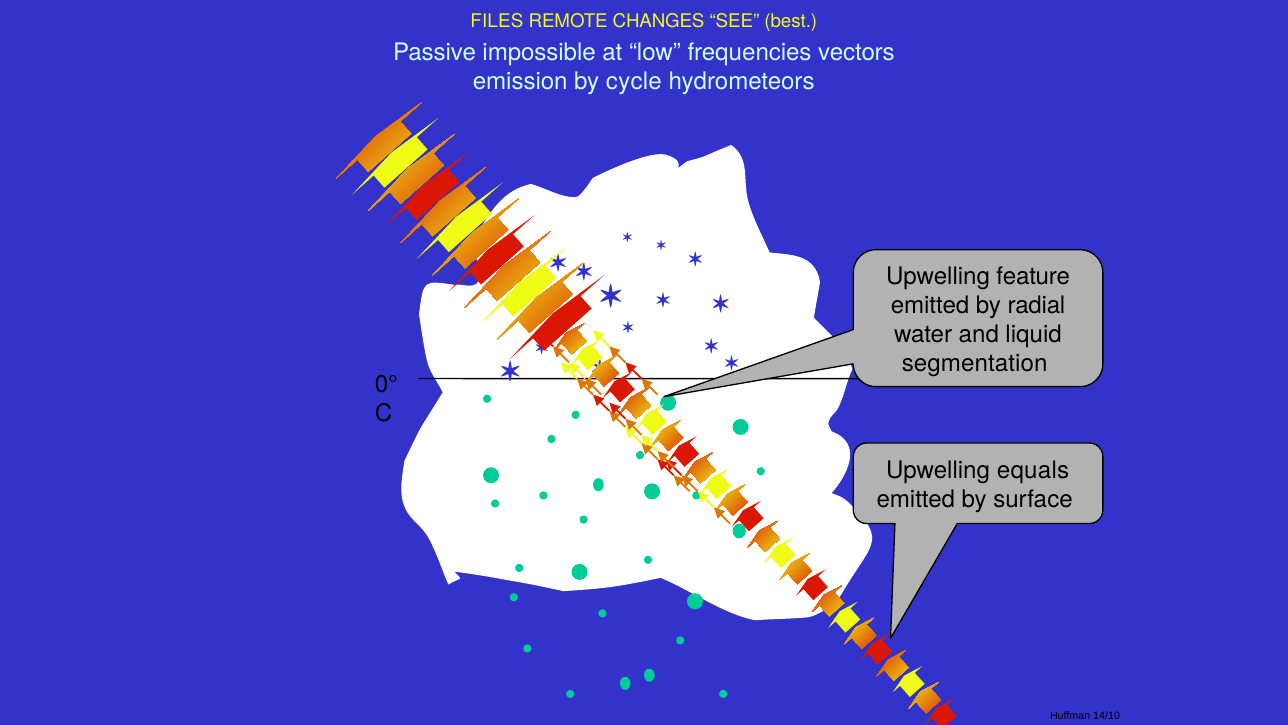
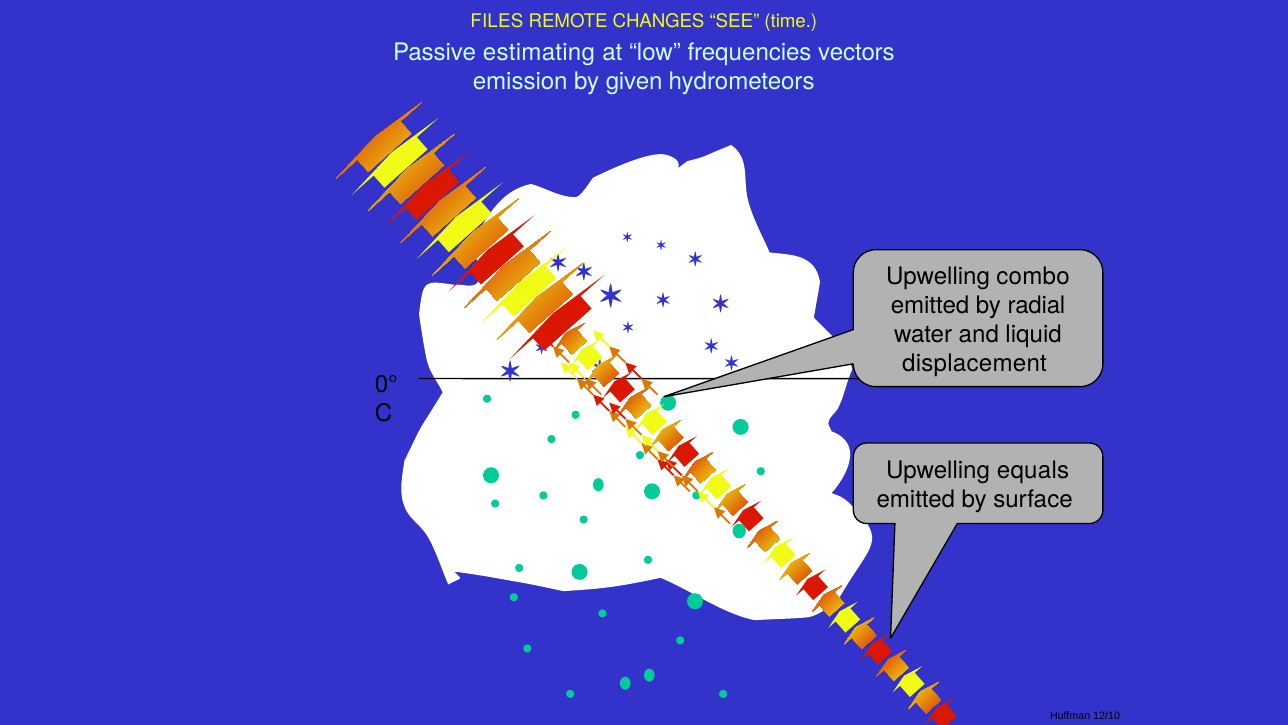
best: best -> time (791, 22)
impossible: impossible -> estimating (539, 53)
cycle: cycle -> given (634, 82)
feature: feature -> combo (1033, 276)
segmentation: segmentation -> displacement (975, 363)
14/10: 14/10 -> 12/10 (1107, 715)
